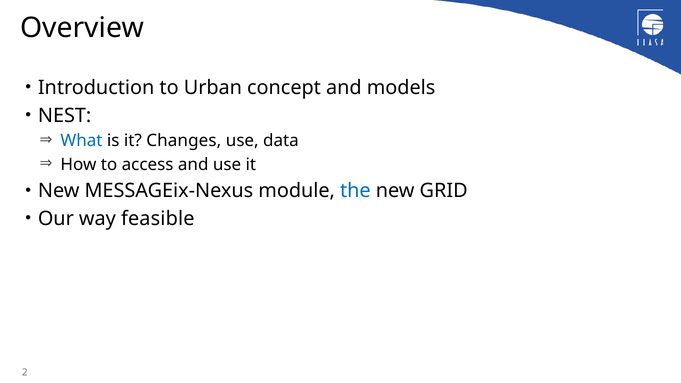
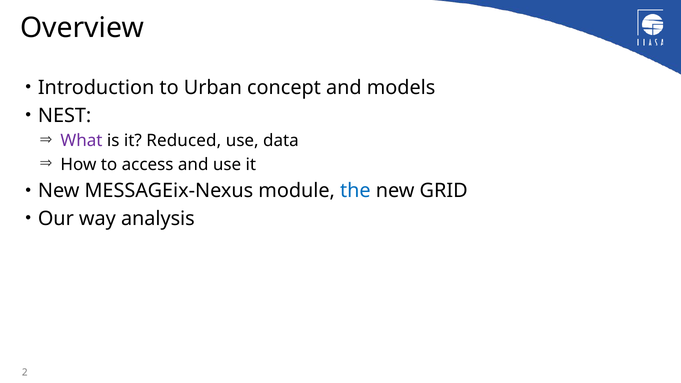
What colour: blue -> purple (81, 141)
Changes: Changes -> Reduced (184, 141)
feasible: feasible -> analysis (158, 219)
